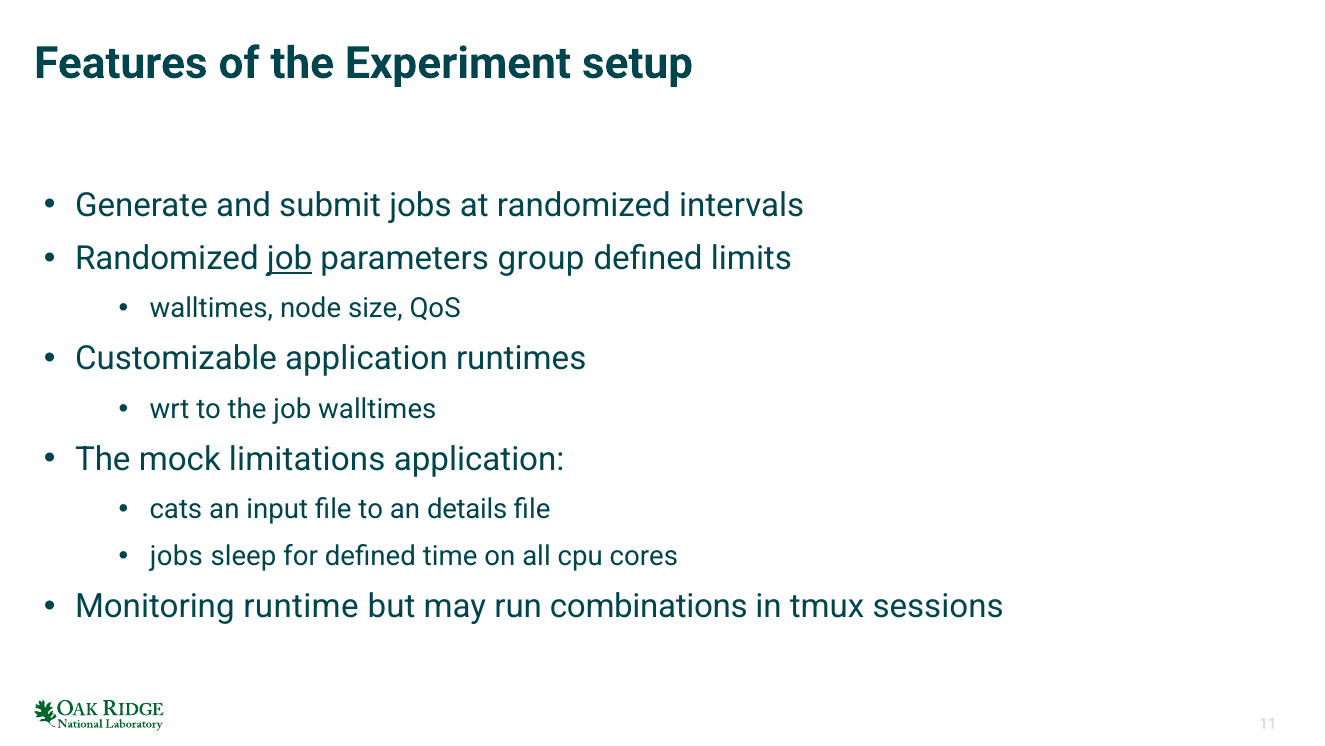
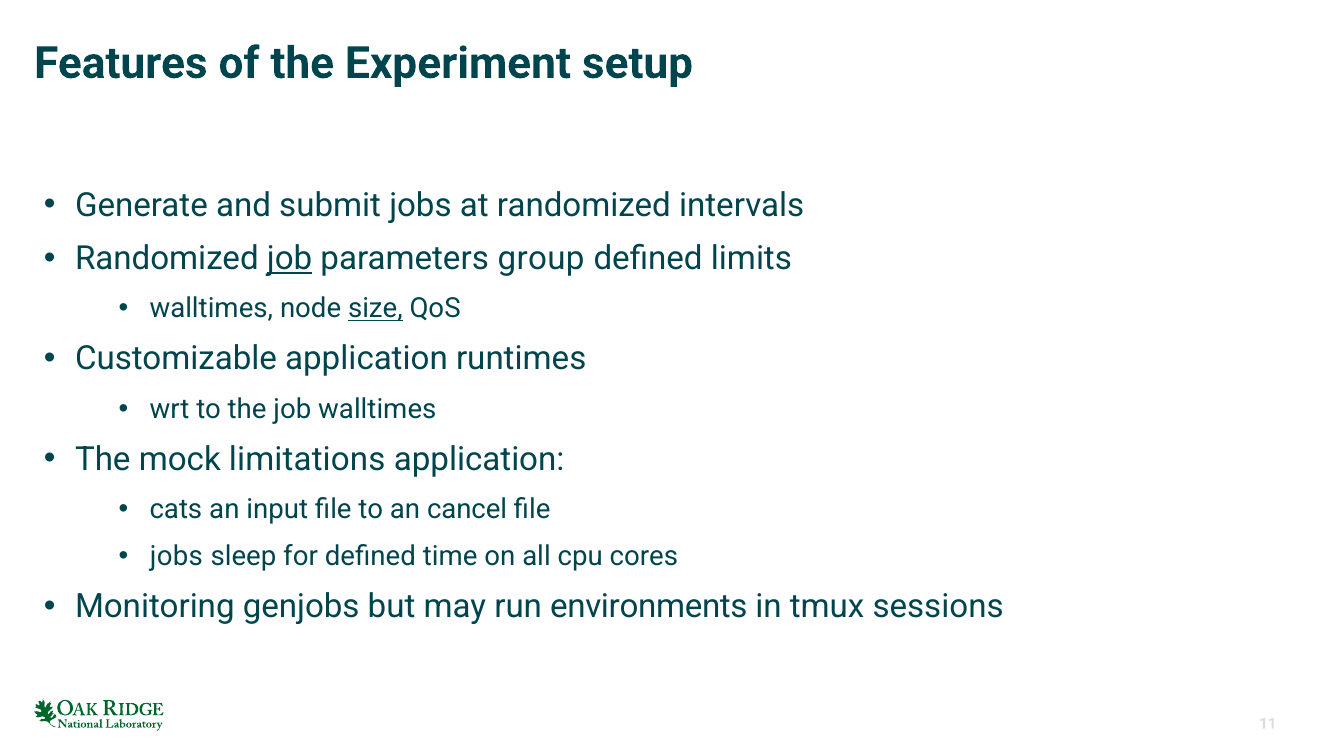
size underline: none -> present (375, 308)
details: details -> cancel (467, 509)
runtime: runtime -> genjobs (301, 606)
combinations: combinations -> environments (649, 606)
